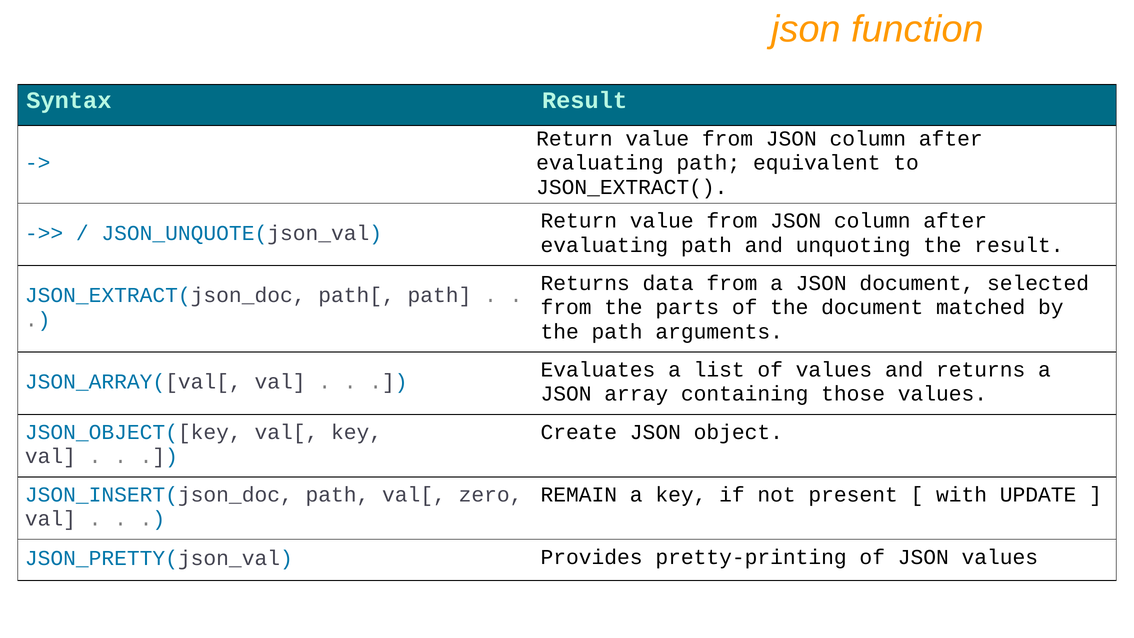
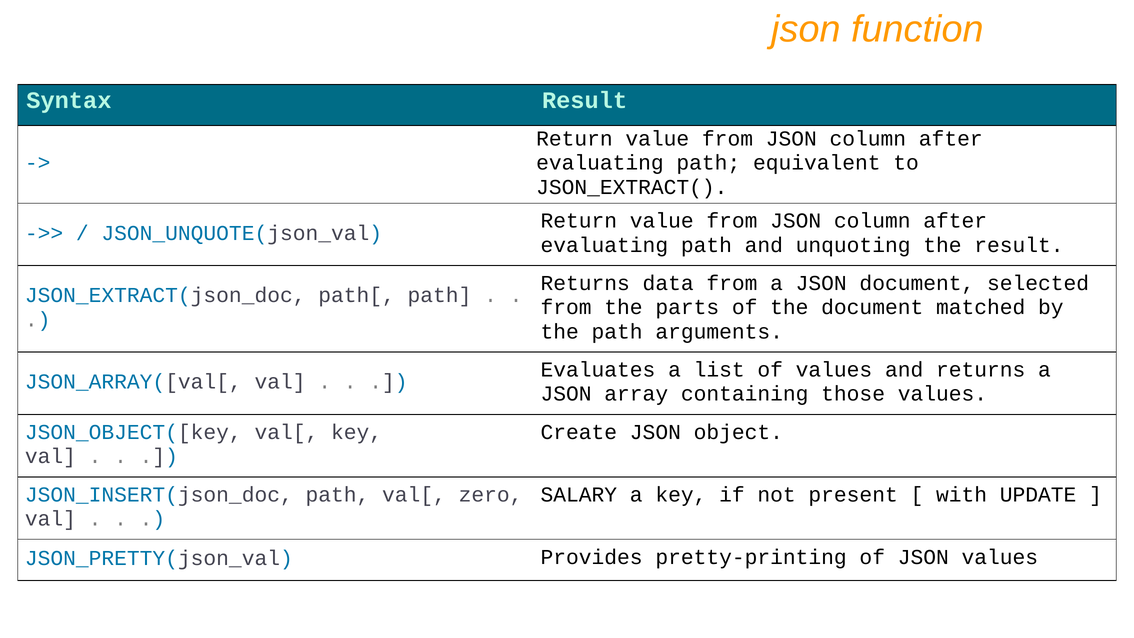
REMAIN: REMAIN -> SALARY (579, 495)
